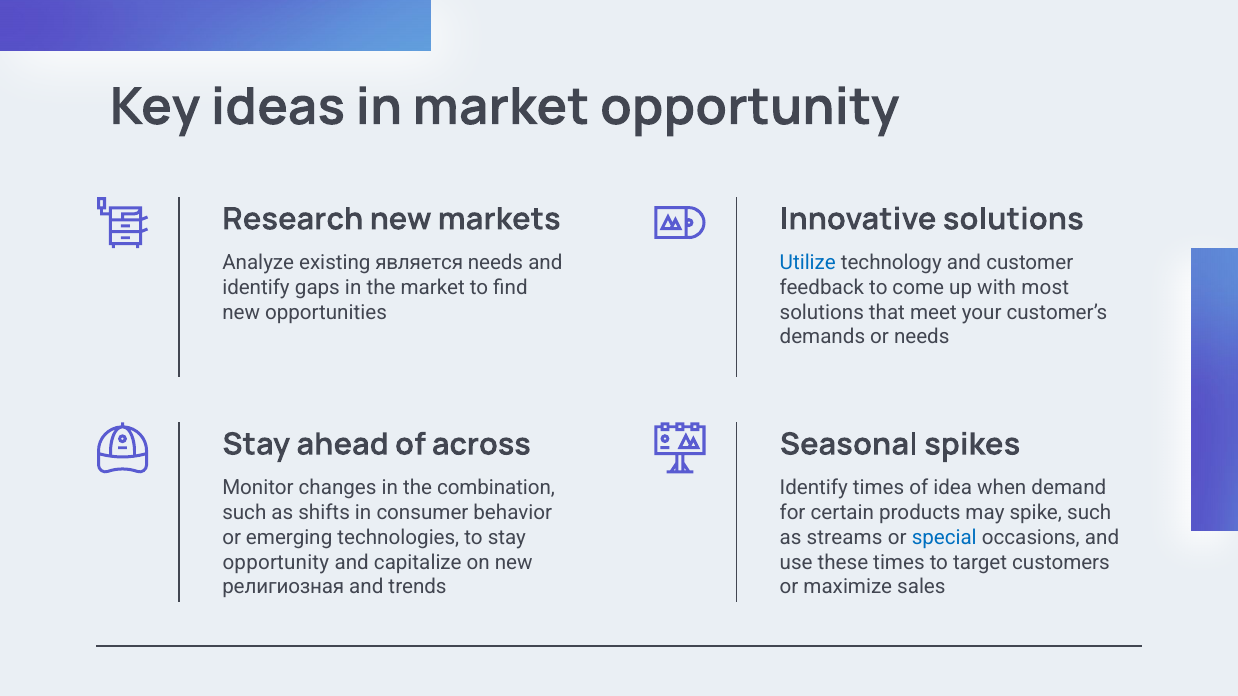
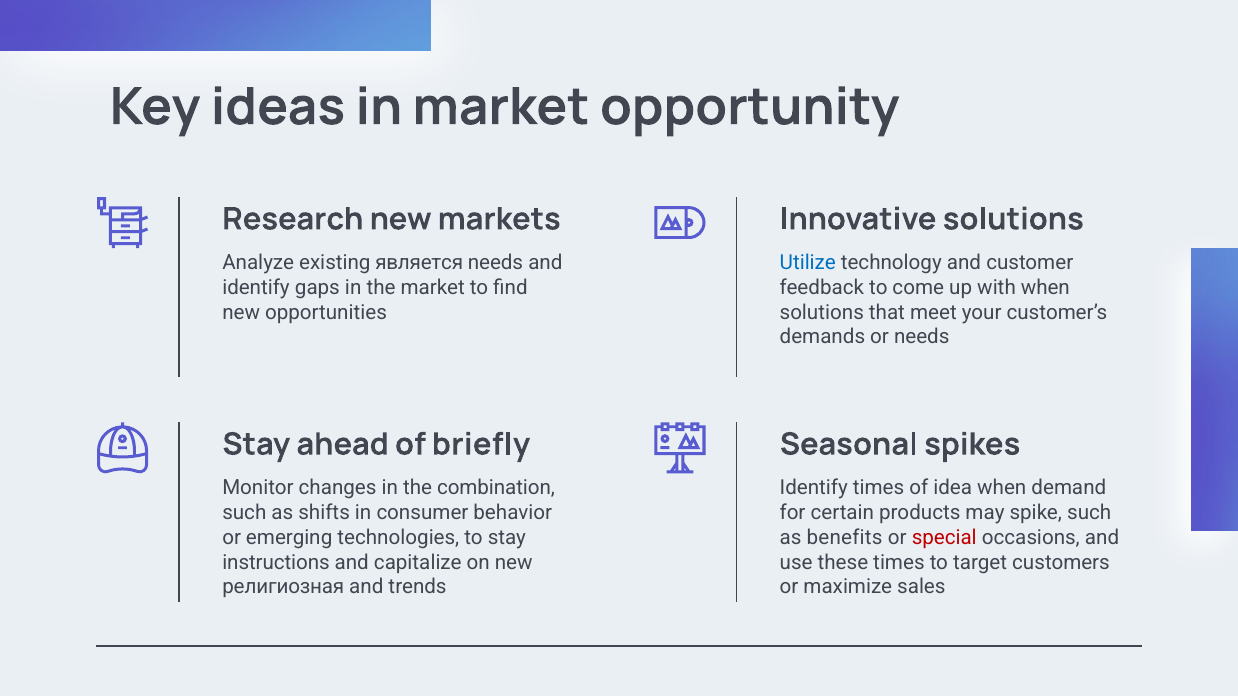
with most: most -> when (1045, 288)
across: across -> briefly (481, 445)
streams: streams -> benefits (845, 538)
special colour: blue -> red (944, 538)
opportunity: opportunity -> instructions (276, 563)
